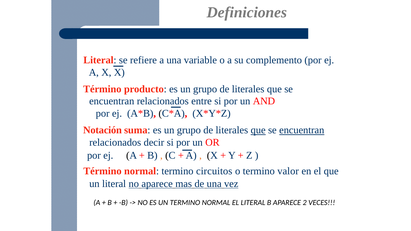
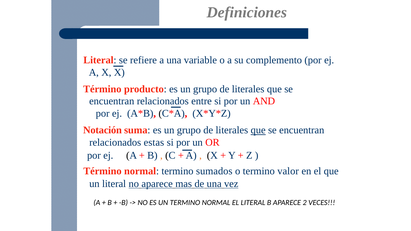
encuentran underline: present -> none (302, 130)
decir: decir -> estas (154, 143)
circuitos: circuitos -> sumados (214, 171)
